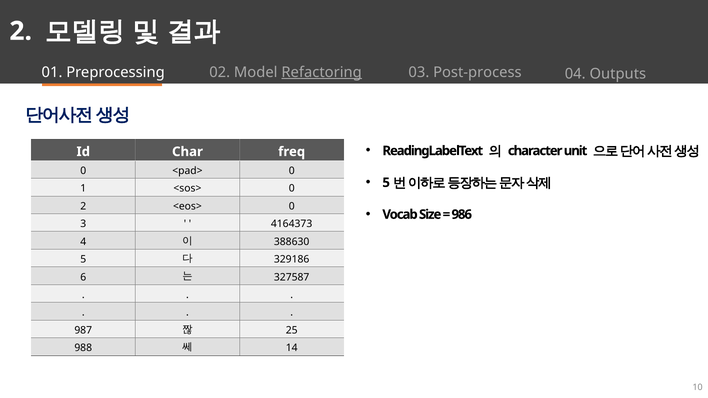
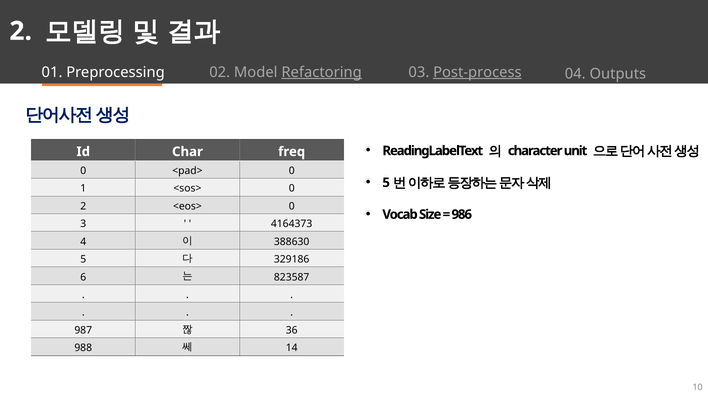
Post-process underline: none -> present (477, 72)
327587: 327587 -> 823587 (292, 277)
25: 25 -> 36 (292, 330)
